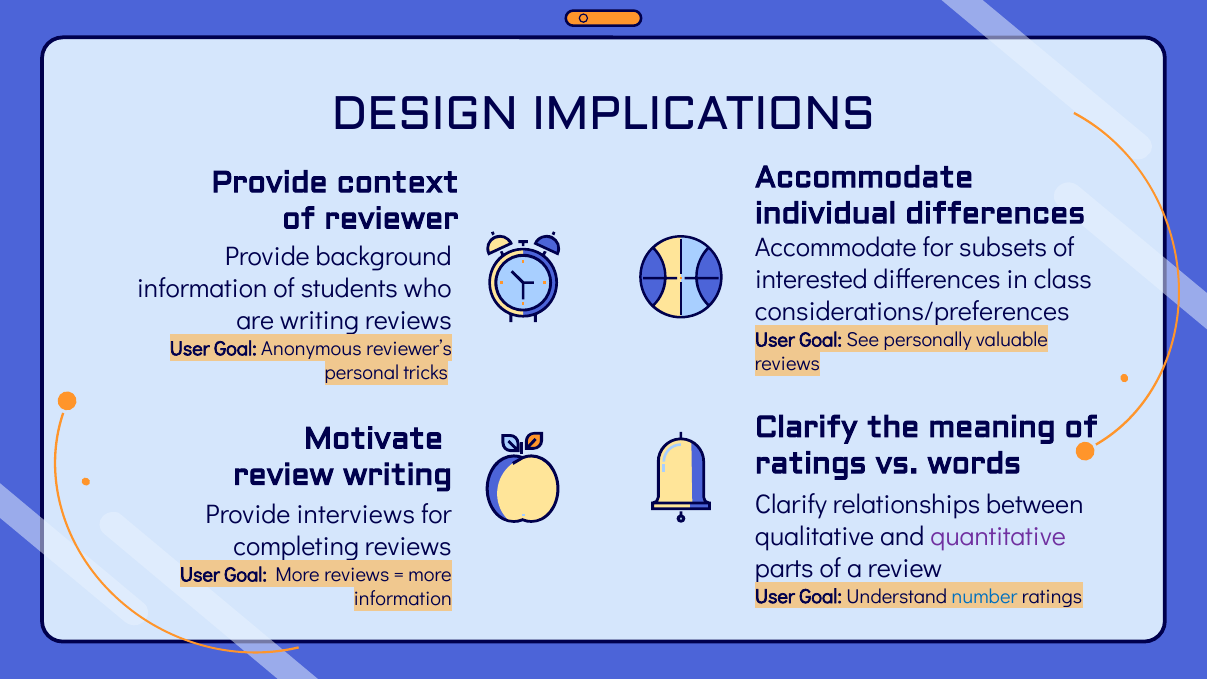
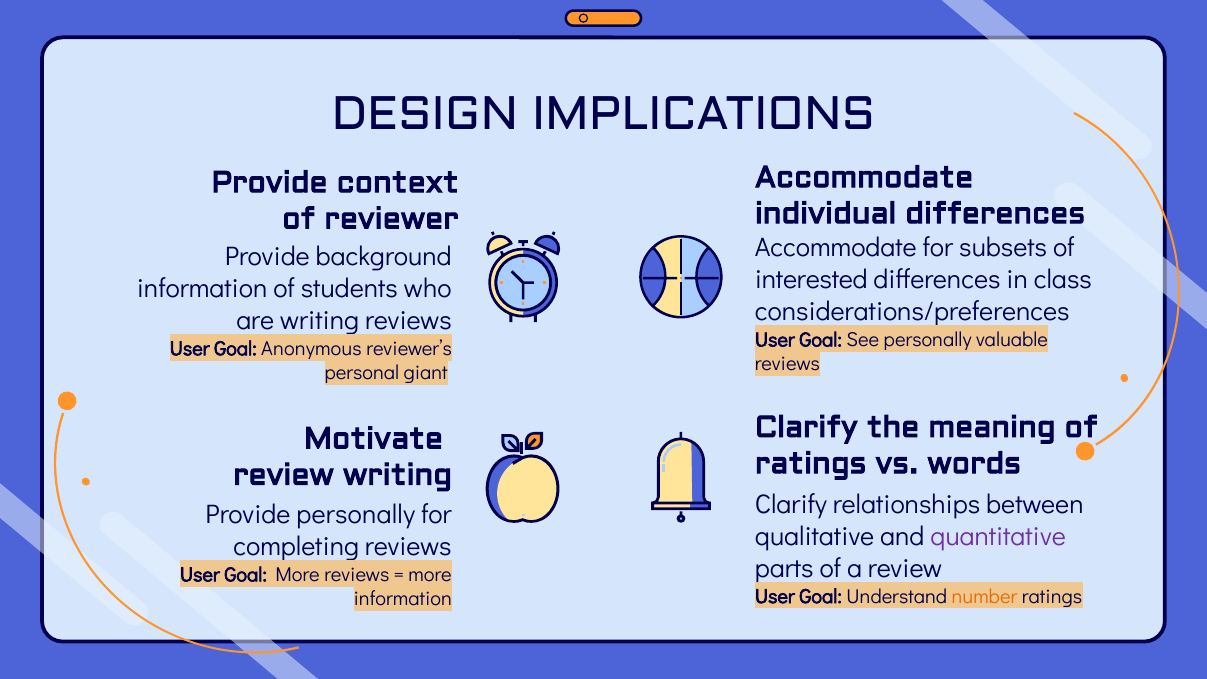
tricks: tricks -> giant (426, 373)
Provide interviews: interviews -> personally (356, 515)
number colour: blue -> orange (985, 596)
